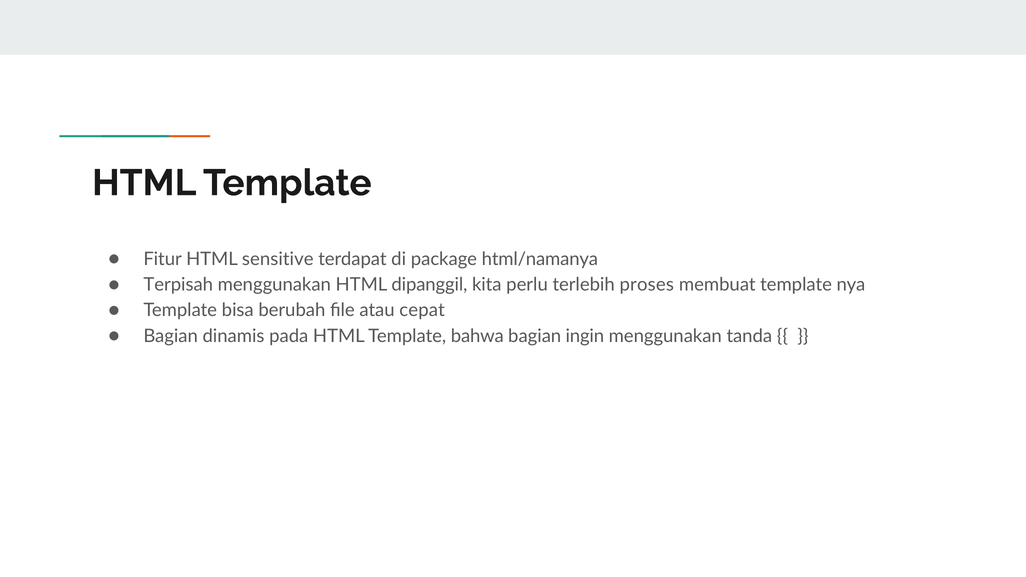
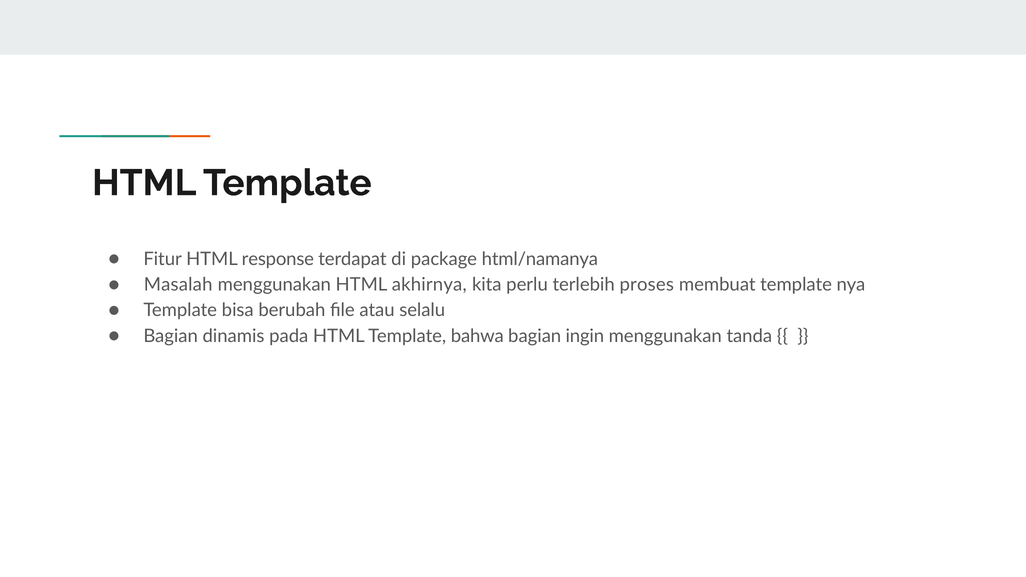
sensitive: sensitive -> response (278, 259)
Terpisah: Terpisah -> Masalah (178, 285)
dipanggil: dipanggil -> akhirnya (429, 285)
cepat: cepat -> selalu (422, 310)
